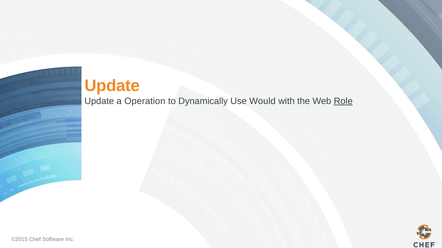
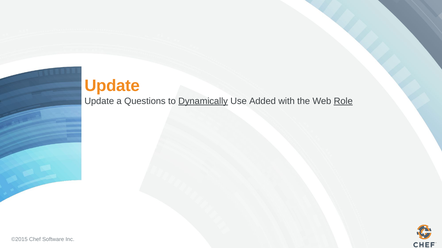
Operation: Operation -> Questions (145, 101)
Dynamically underline: none -> present (203, 101)
Would: Would -> Added (263, 101)
